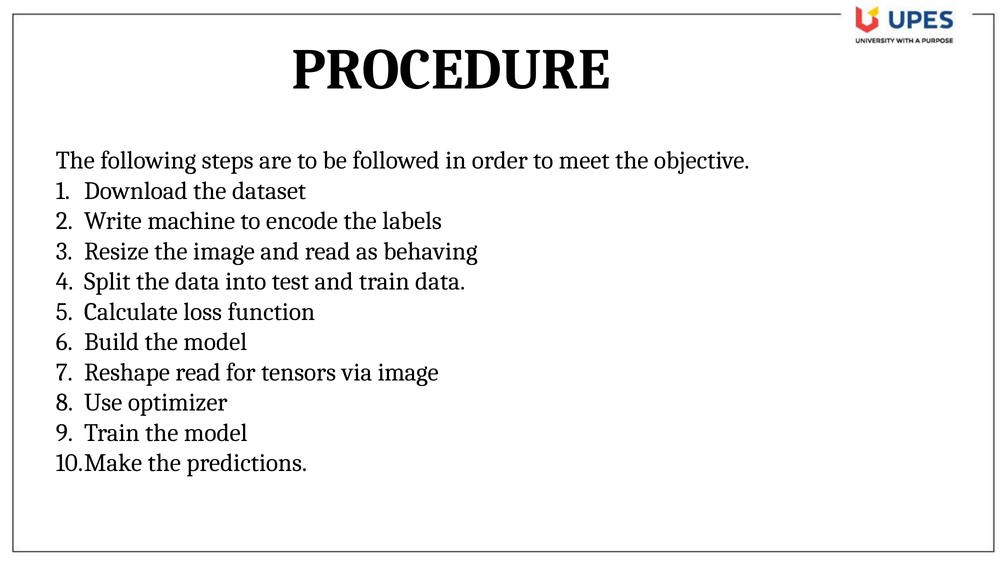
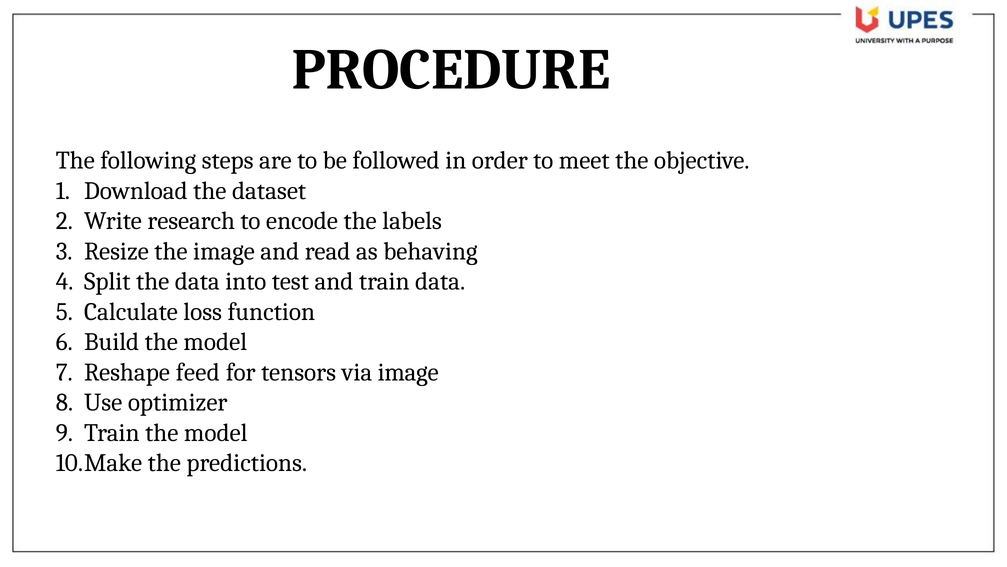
machine: machine -> research (191, 221)
Reshape read: read -> feed (198, 372)
